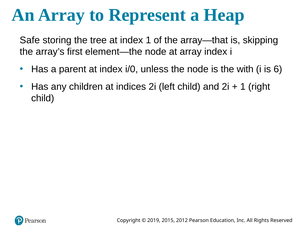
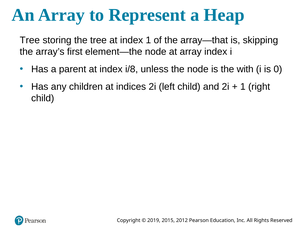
Safe: Safe -> Tree (30, 40)
i/0: i/0 -> i/8 (132, 69)
6: 6 -> 0 (278, 69)
